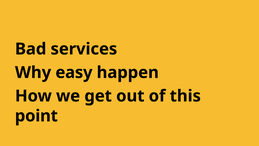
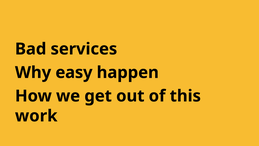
point: point -> work (36, 116)
